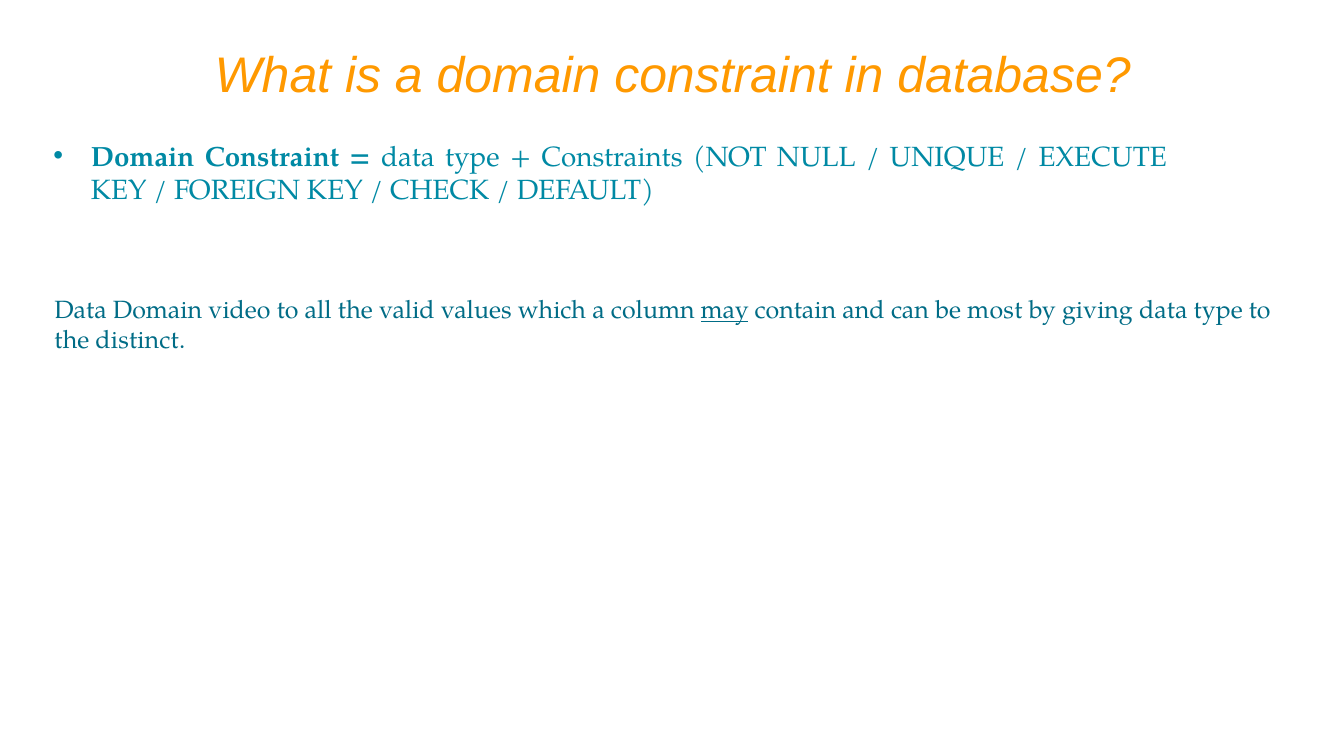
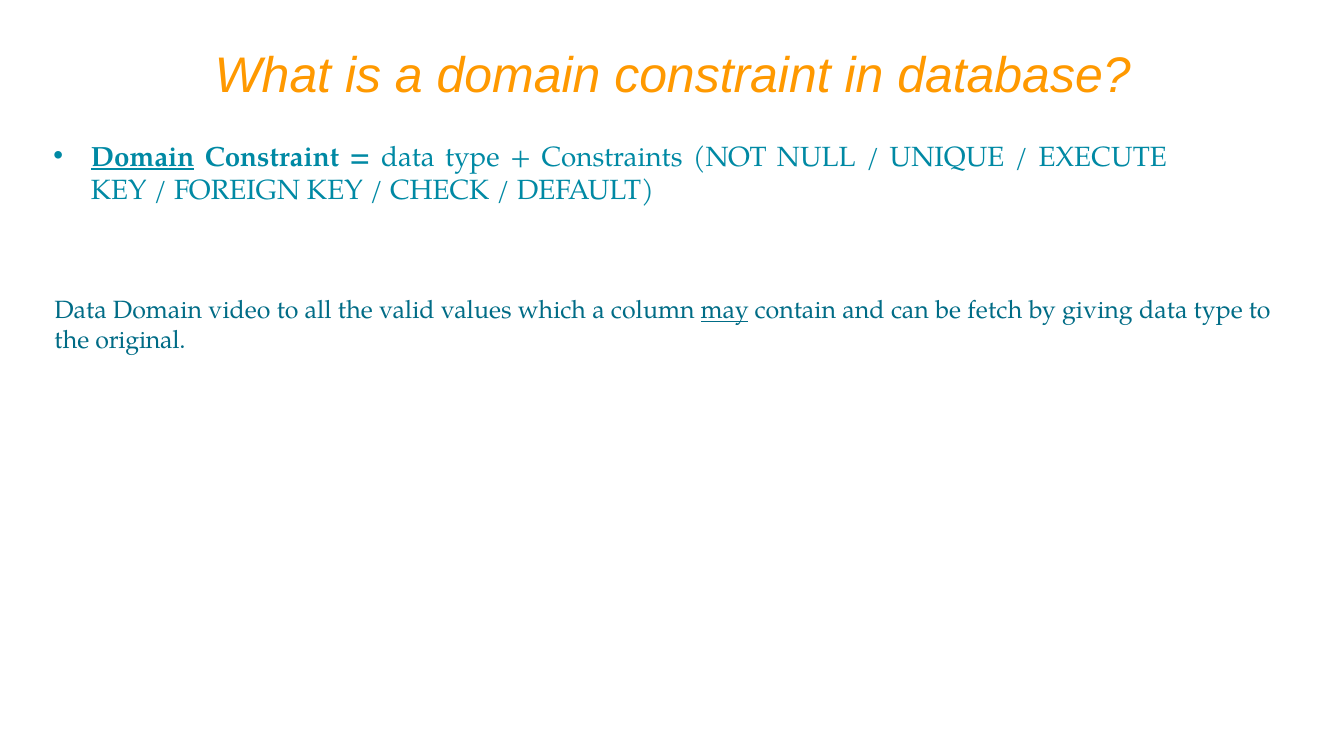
Domain underline: none -> present (143, 157)
most: most -> fetch (995, 311)
distinct: distinct -> original (141, 341)
